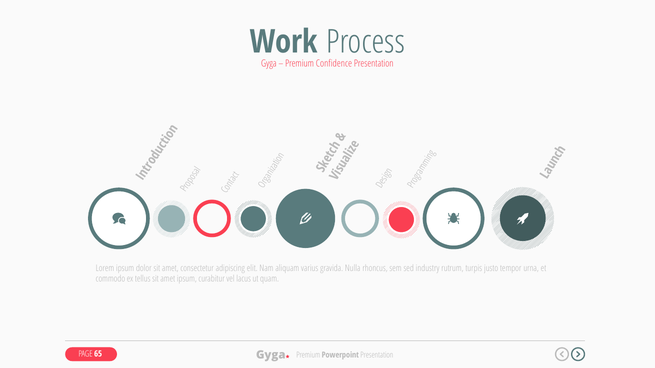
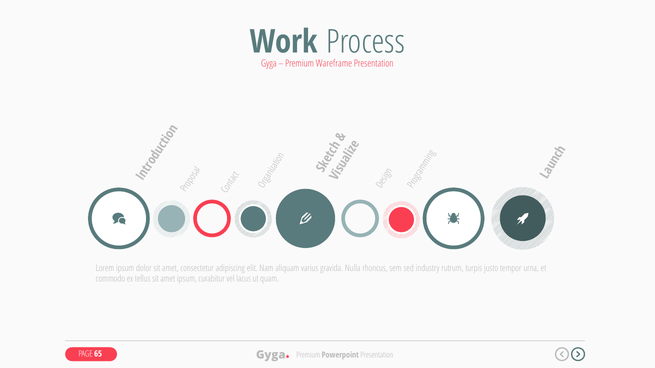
Confidence: Confidence -> Wareframe (334, 64)
